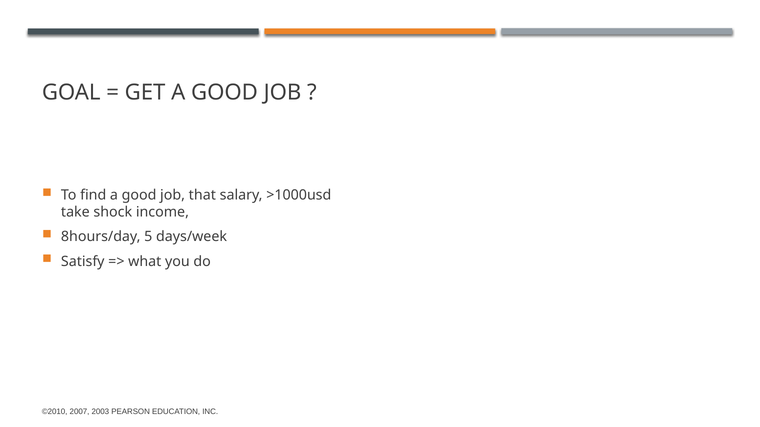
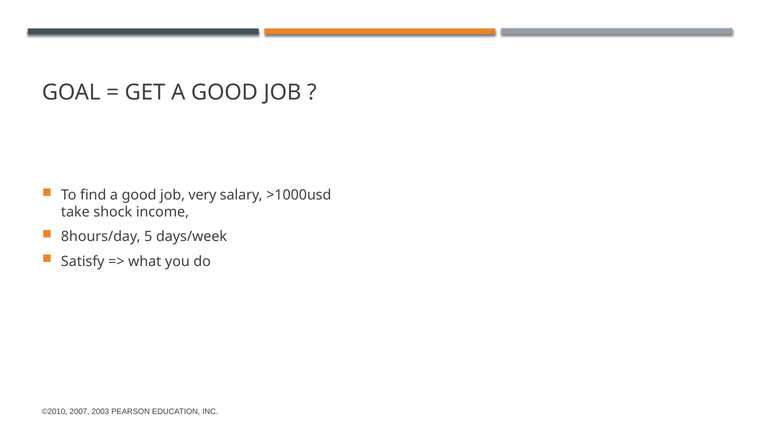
that: that -> very (202, 195)
